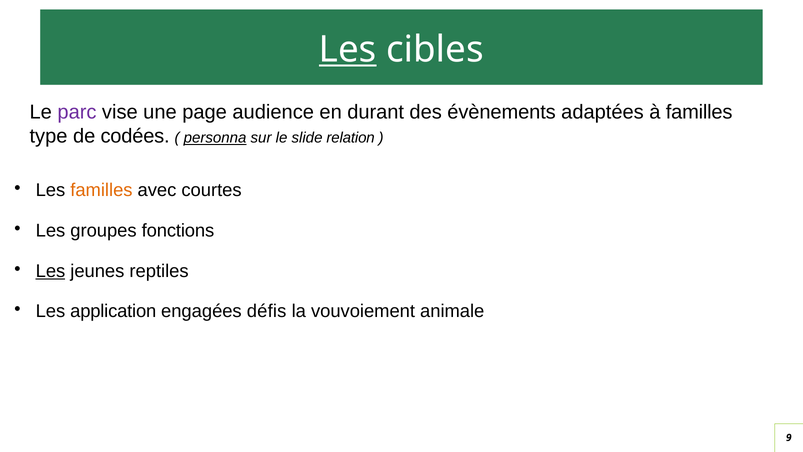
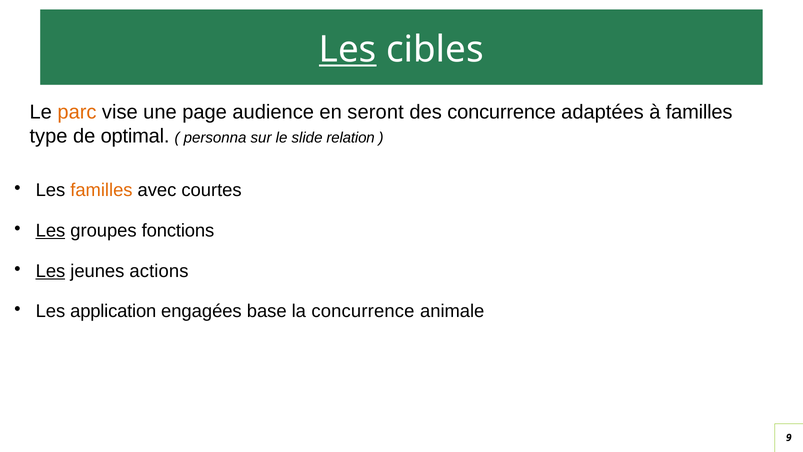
parc colour: purple -> orange (77, 112)
durant: durant -> seront (376, 112)
des évènements: évènements -> concurrence (502, 112)
codées: codées -> optimal (135, 136)
personna underline: present -> none (215, 138)
Les underline: none -> present (50, 230)
reptiles: reptiles -> actions (159, 271)
défis: défis -> base (267, 311)
la vouvoiement: vouvoiement -> concurrence (363, 311)
